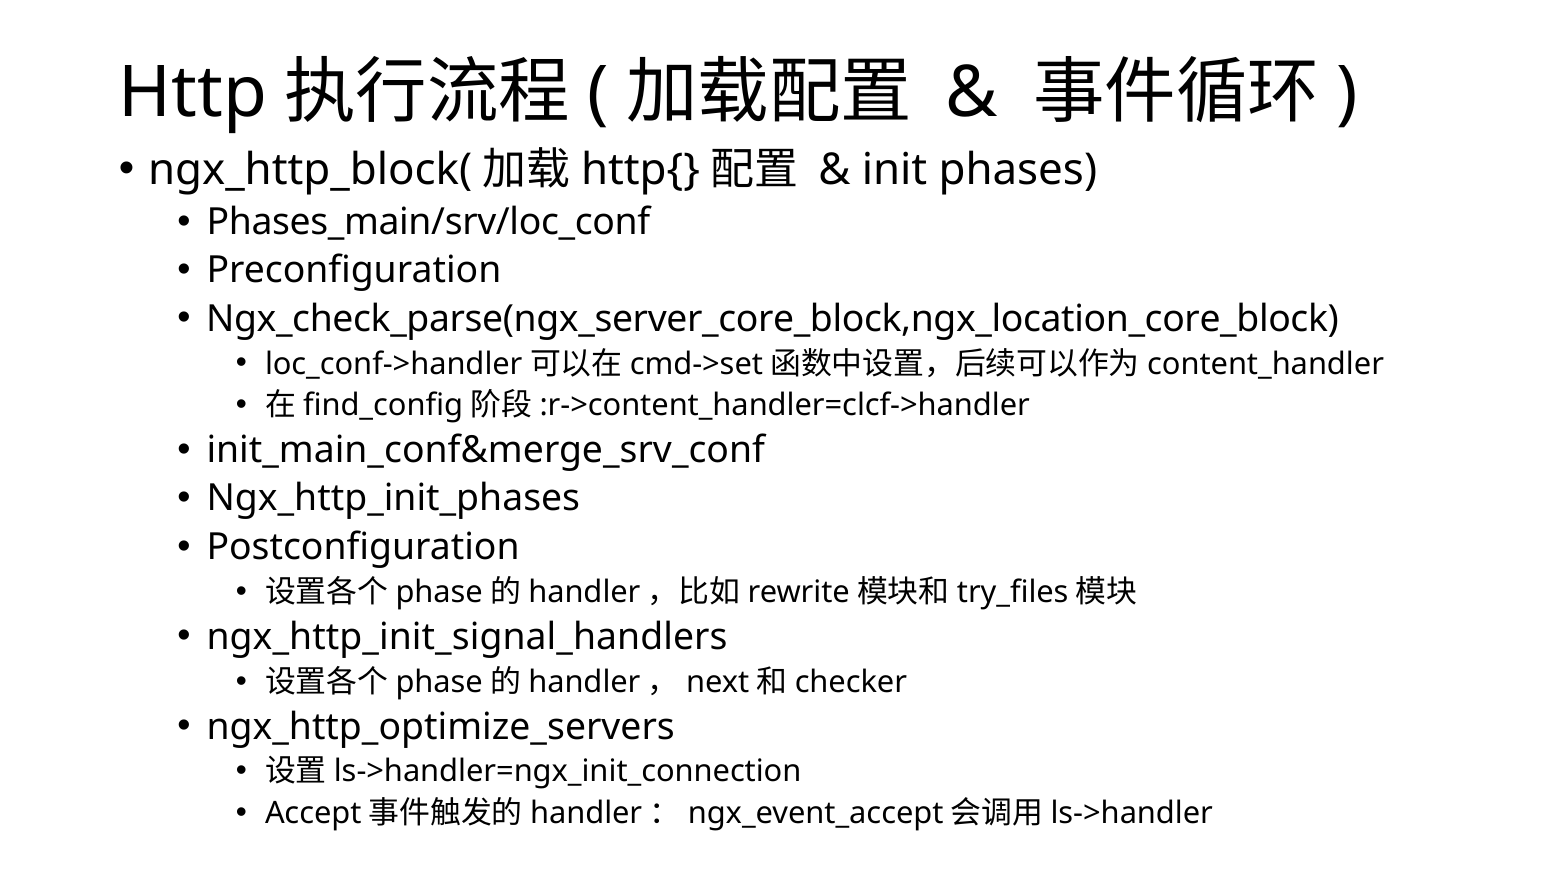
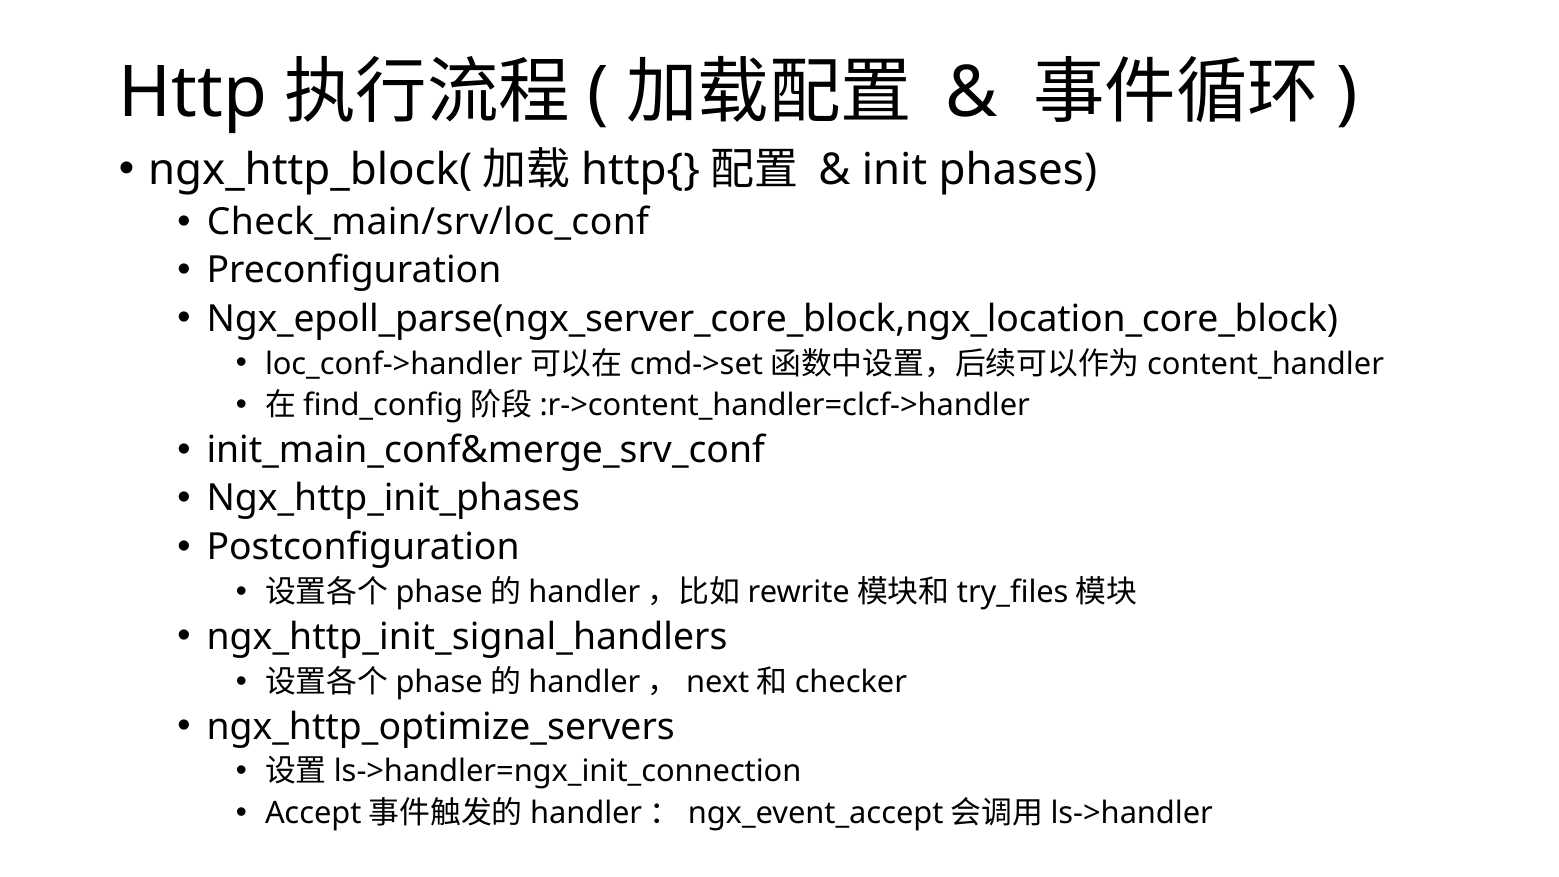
Phases_main/srv/loc_conf: Phases_main/srv/loc_conf -> Check_main/srv/loc_conf (428, 222)
Ngx_check_parse(ngx_server_core_block,ngx_location_core_block: Ngx_check_parse(ngx_server_core_block,ngx_location_core_block -> Ngx_epoll_parse(ngx_server_core_block,ngx_location_core_block (772, 319)
